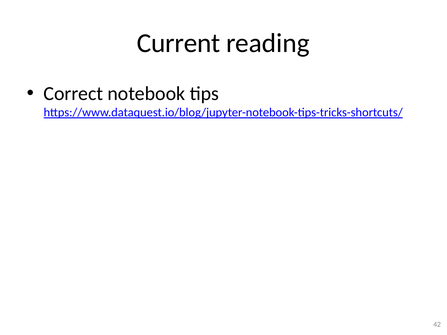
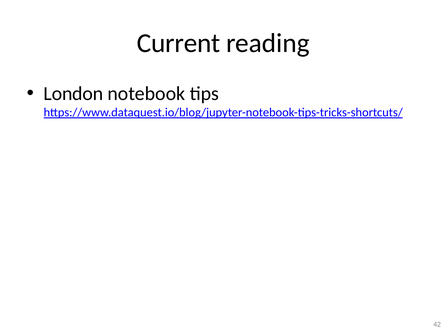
Correct: Correct -> London (73, 94)
